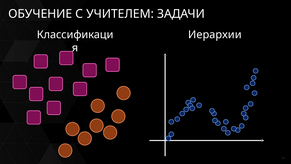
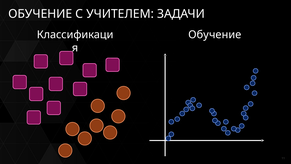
Иерархии: Иерархии -> Обучение (215, 35)
